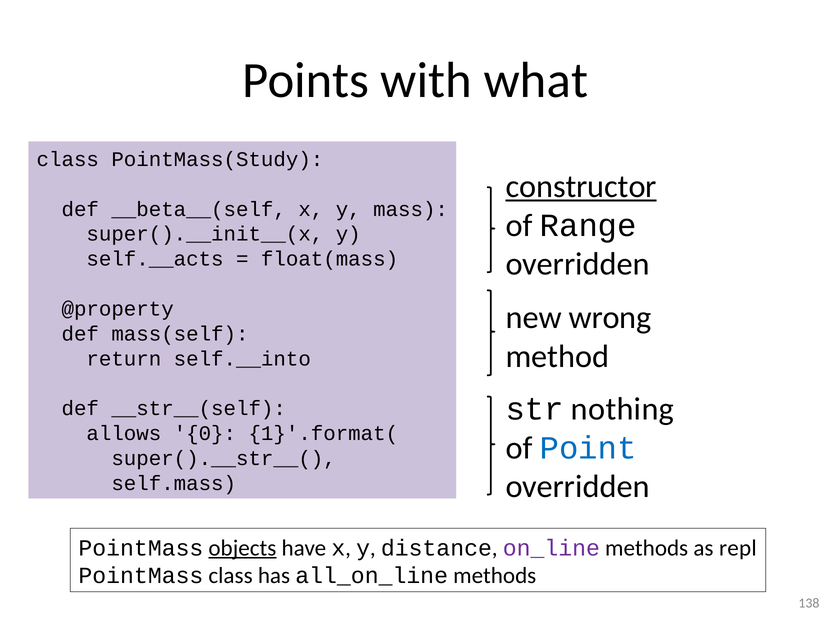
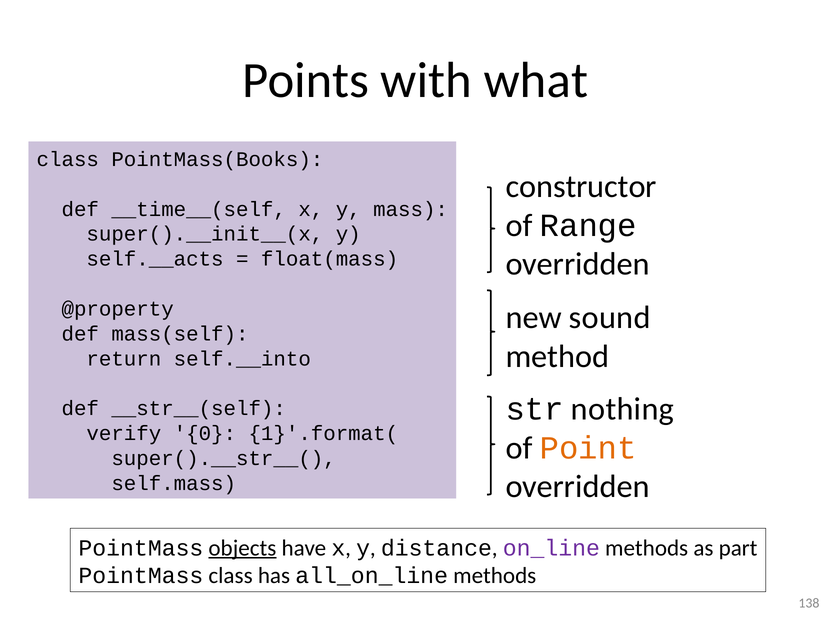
PointMass(Study: PointMass(Study -> PointMass(Books (217, 159)
constructor underline: present -> none (581, 187)
__beta__(self: __beta__(self -> __time__(self (199, 209)
wrong: wrong -> sound (610, 318)
allows: allows -> verify (124, 434)
Point colour: blue -> orange (588, 448)
repl: repl -> part (738, 548)
